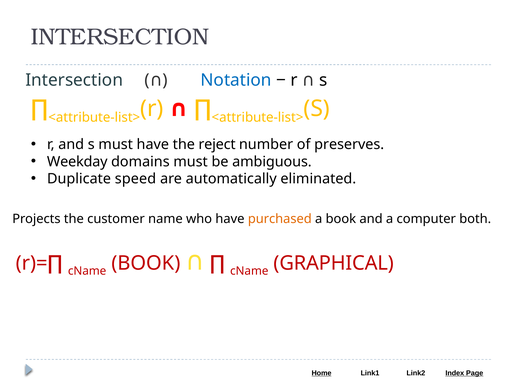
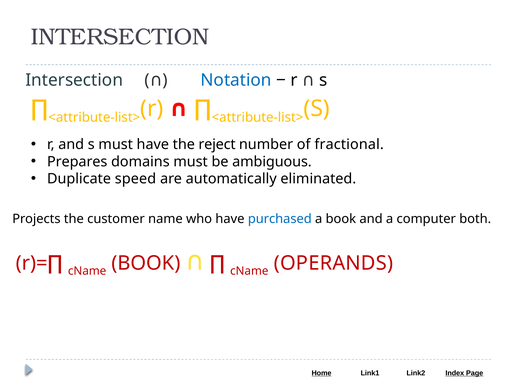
preserves: preserves -> fractional (349, 144)
Weekday: Weekday -> Prepares (77, 162)
purchased colour: orange -> blue (280, 219)
GRAPHICAL: GRAPHICAL -> OPERANDS (333, 263)
